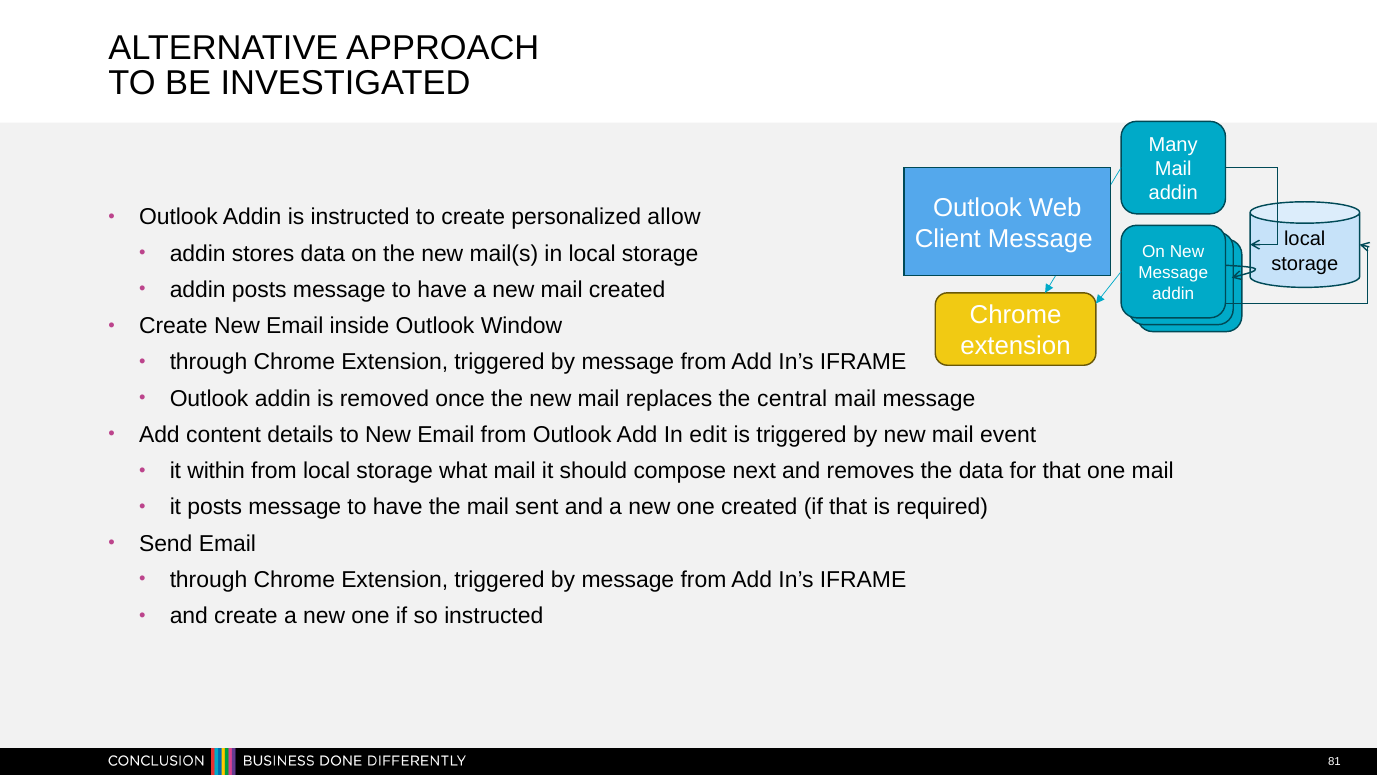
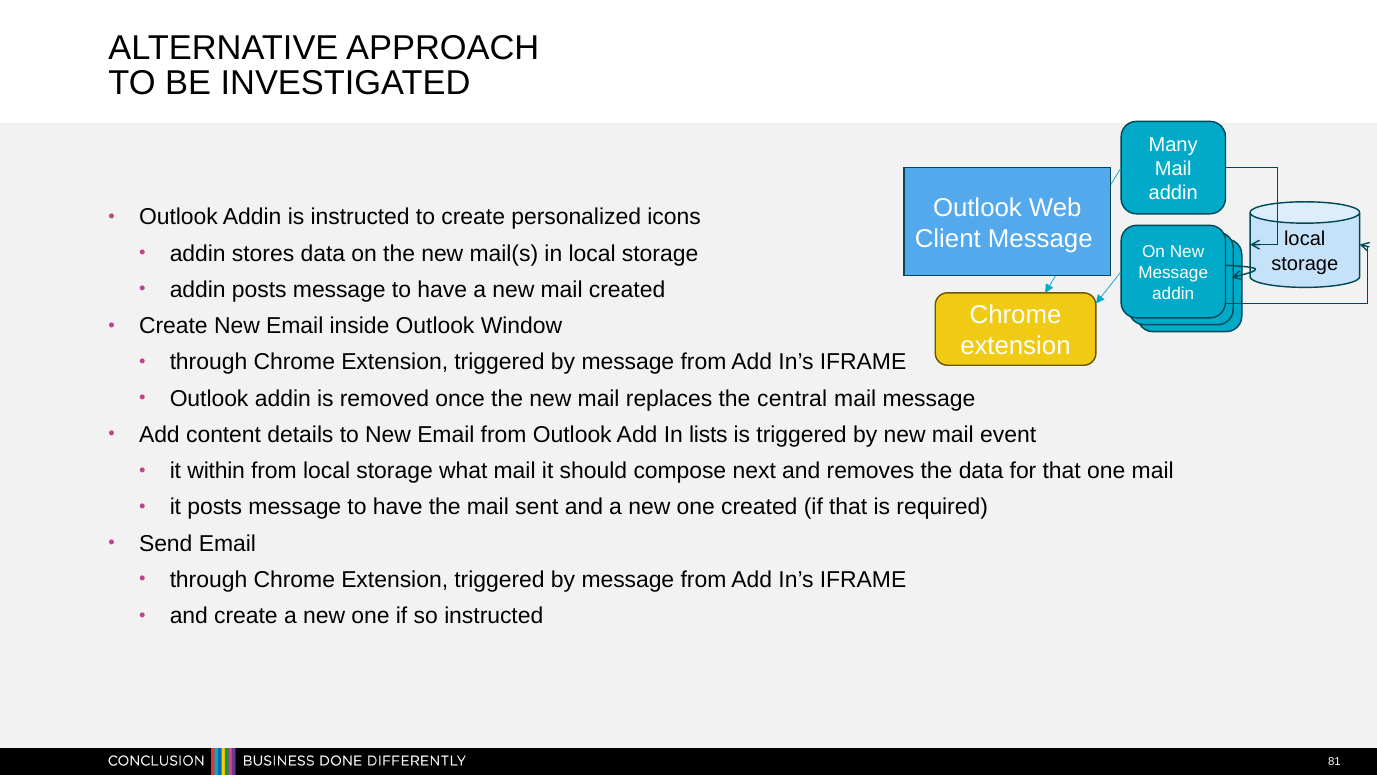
allow: allow -> icons (674, 217)
edit: edit -> lists (708, 434)
